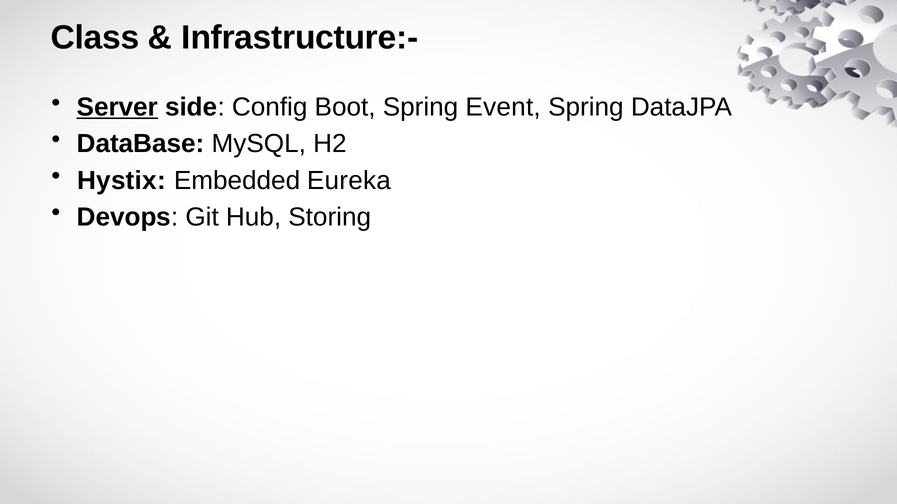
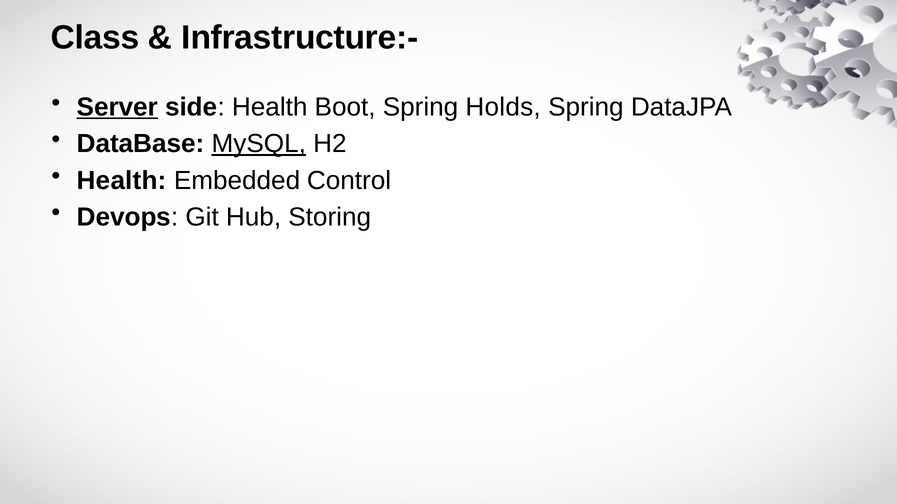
side Config: Config -> Health (270, 107)
Event: Event -> Holds (503, 107)
MySQL underline: none -> present (259, 144)
Hystix: Hystix -> Health (122, 181)
Eureka: Eureka -> Control (349, 181)
